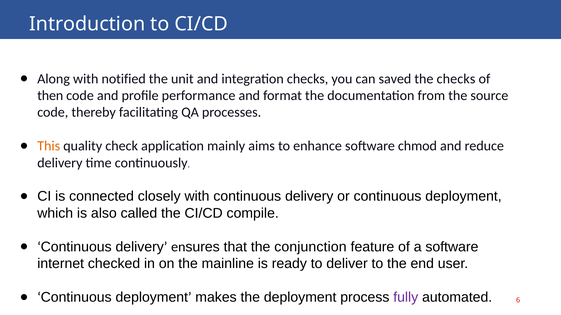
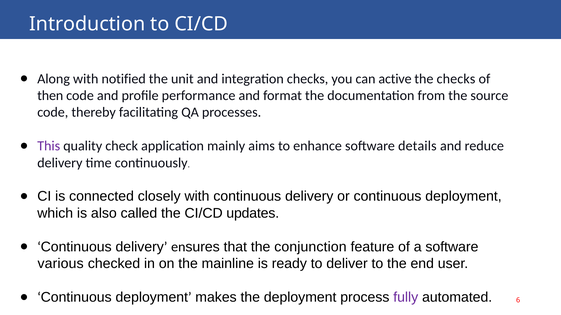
saved: saved -> active (395, 79)
This colour: orange -> purple (49, 146)
chmod: chmod -> details (417, 146)
compile: compile -> updates (253, 214)
internet: internet -> various (61, 264)
